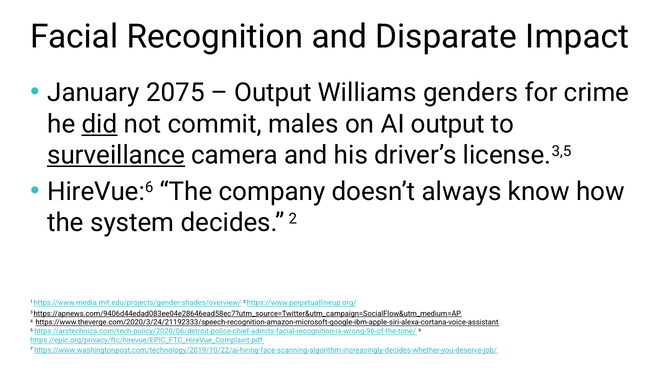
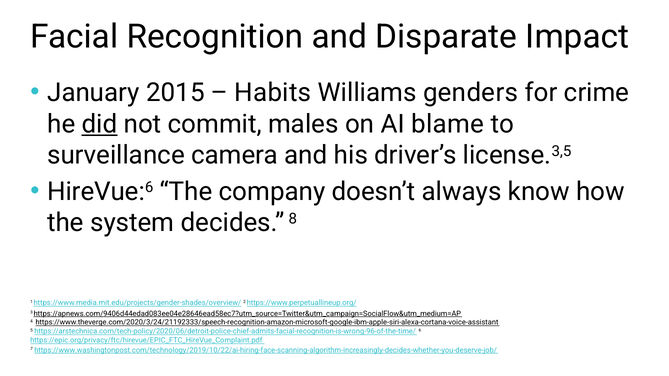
2075: 2075 -> 2015 (175, 93)
Output: Output -> Habits (273, 93)
AI output: output -> blame (448, 124)
surveillance underline: present -> none (116, 155)
decides 2: 2 -> 8 (293, 219)
